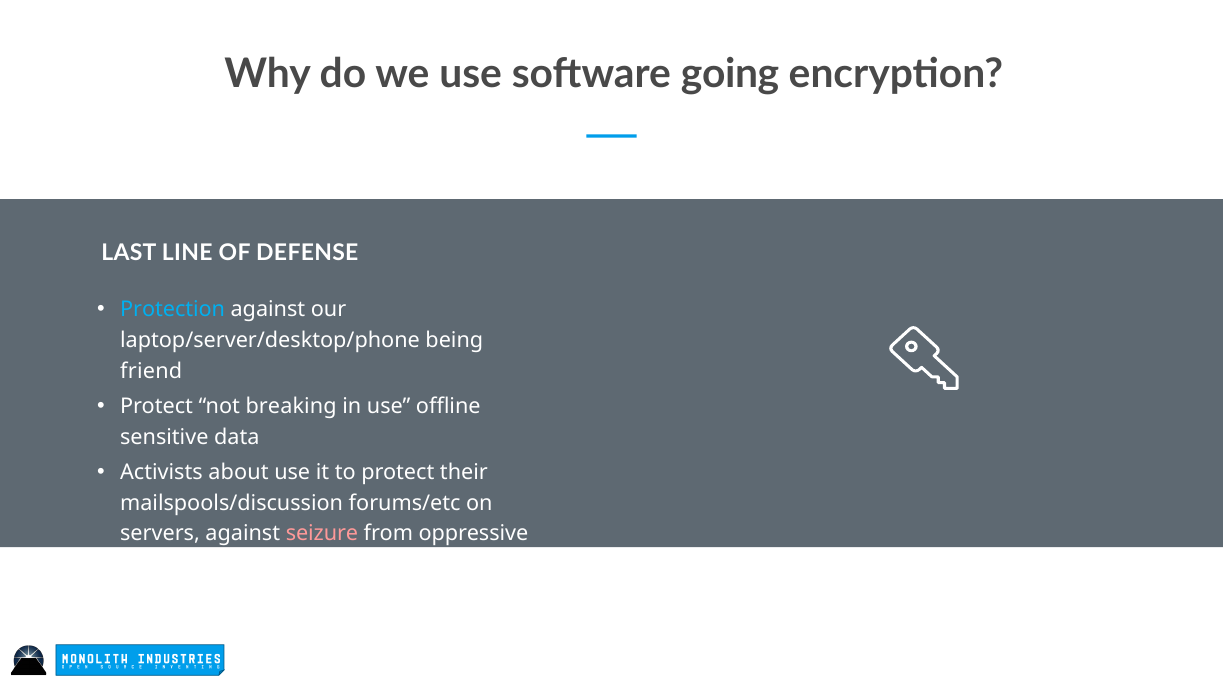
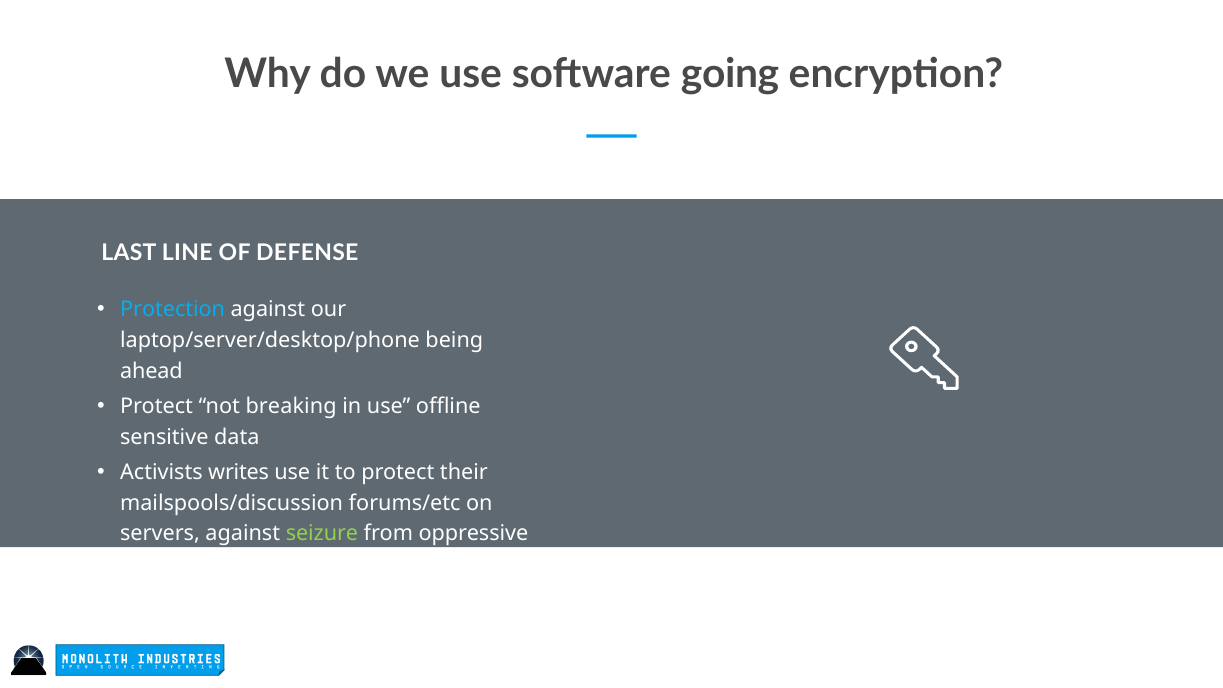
friend: friend -> ahead (151, 371)
about: about -> writes (239, 472)
seizure colour: pink -> light green (322, 534)
